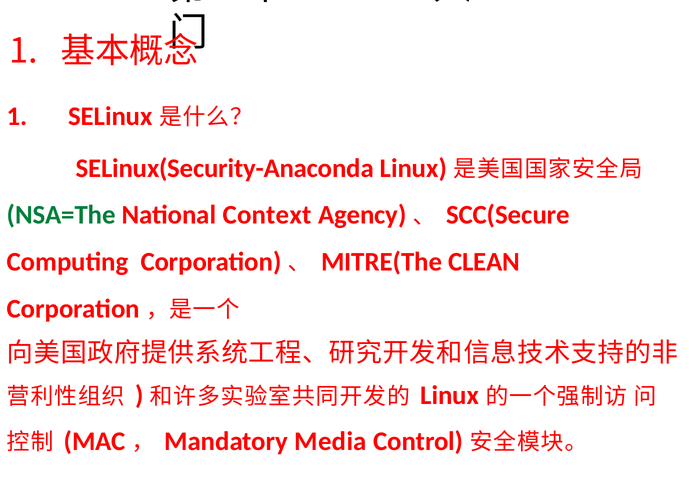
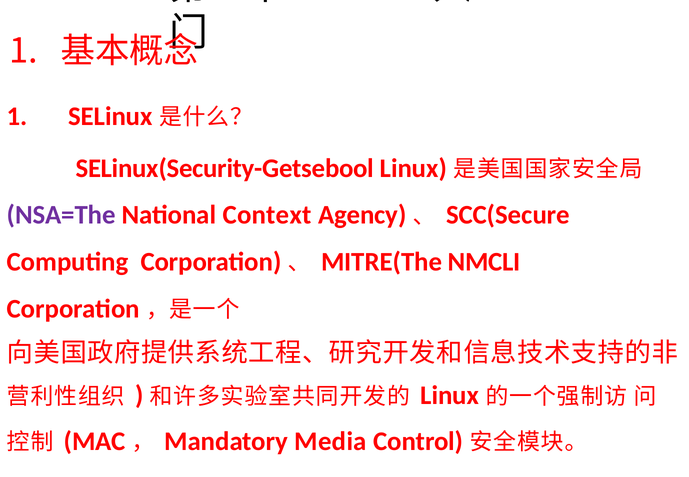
SELinux(Security-Anaconda: SELinux(Security-Anaconda -> SELinux(Security-Getsebool (225, 168)
NSA=The colour: green -> purple (61, 215)
CLEAN: CLEAN -> NMCLI (484, 262)
